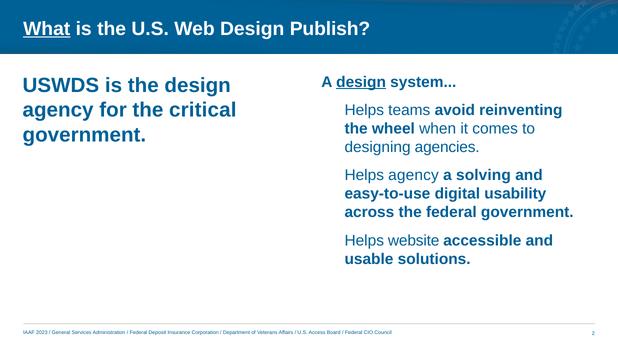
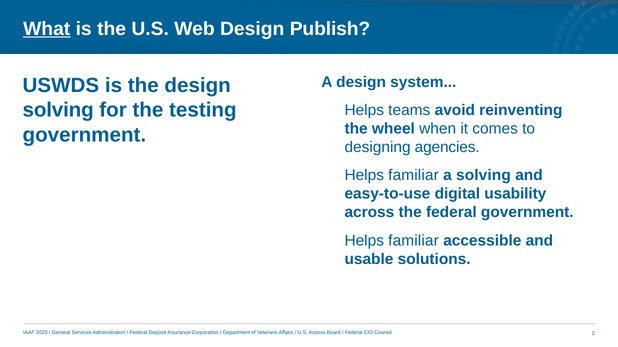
design underline: present -> none (361, 82)
agency: agency -> solving (58, 110)
critical: critical -> testing (203, 110)
agency: agency -> familiar (414, 176)
website: website -> familiar (414, 241)
